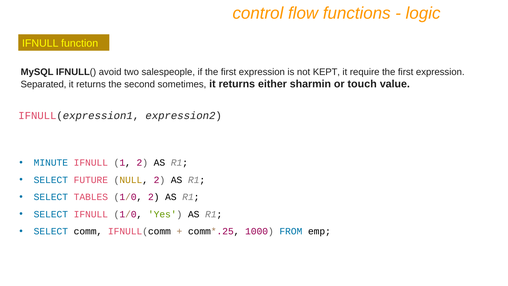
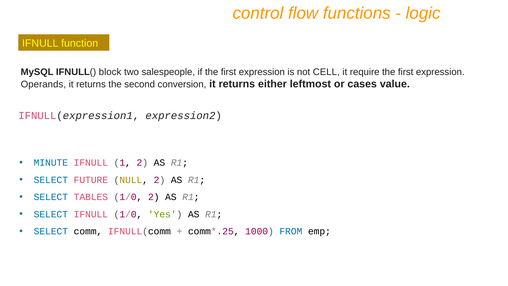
avoid: avoid -> block (110, 72)
KEPT: KEPT -> CELL (326, 72)
Separated: Separated -> Operands (43, 84)
sometimes: sometimes -> conversion (182, 84)
sharmin: sharmin -> leftmost (310, 84)
touch: touch -> cases (362, 84)
